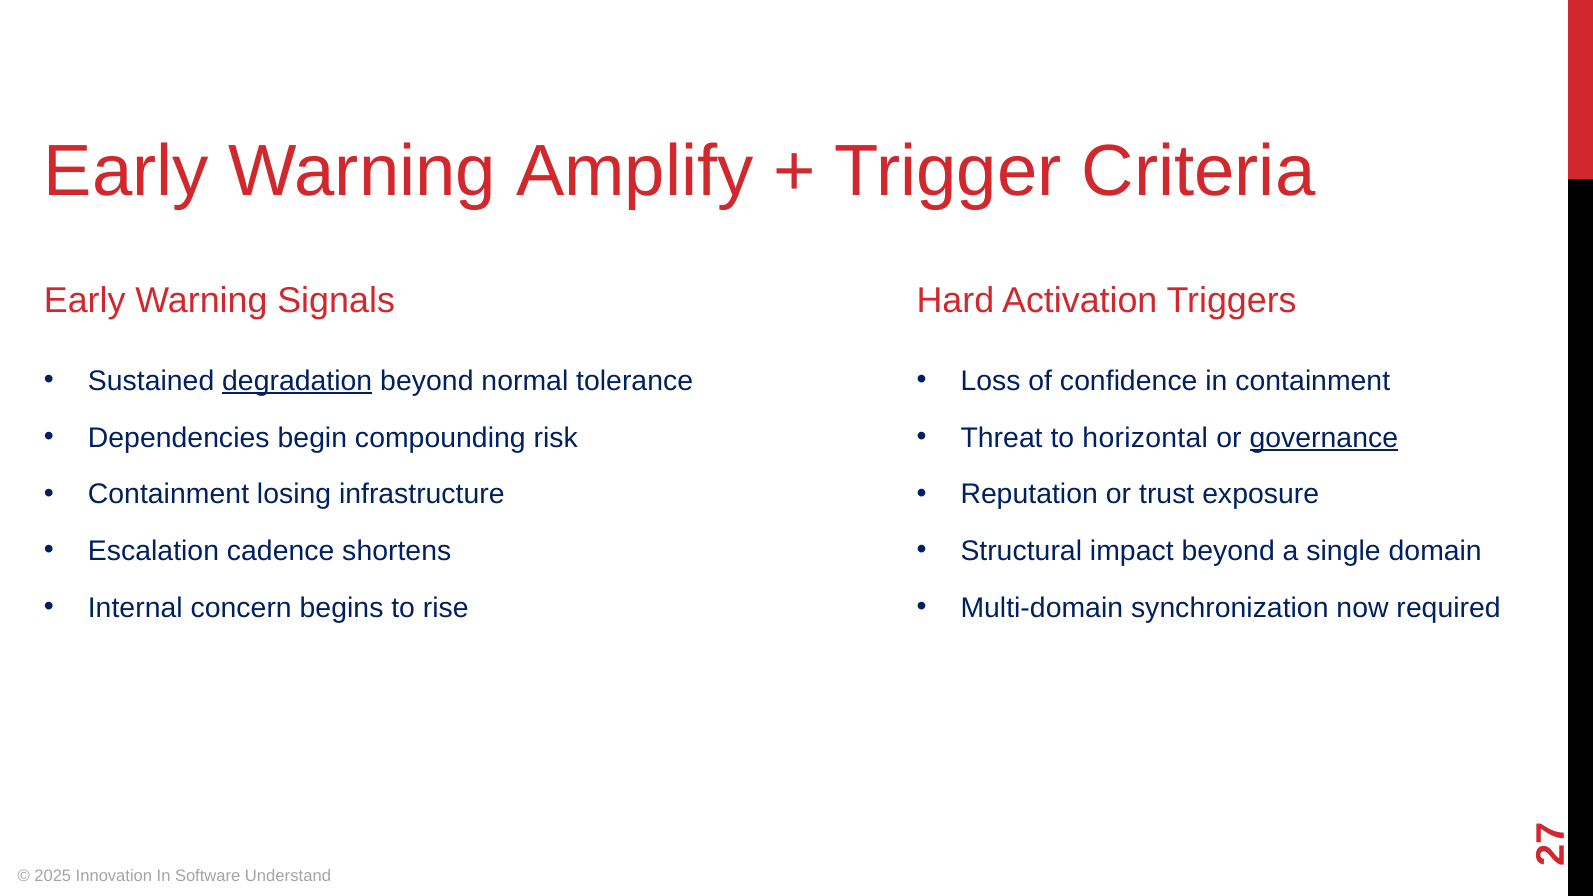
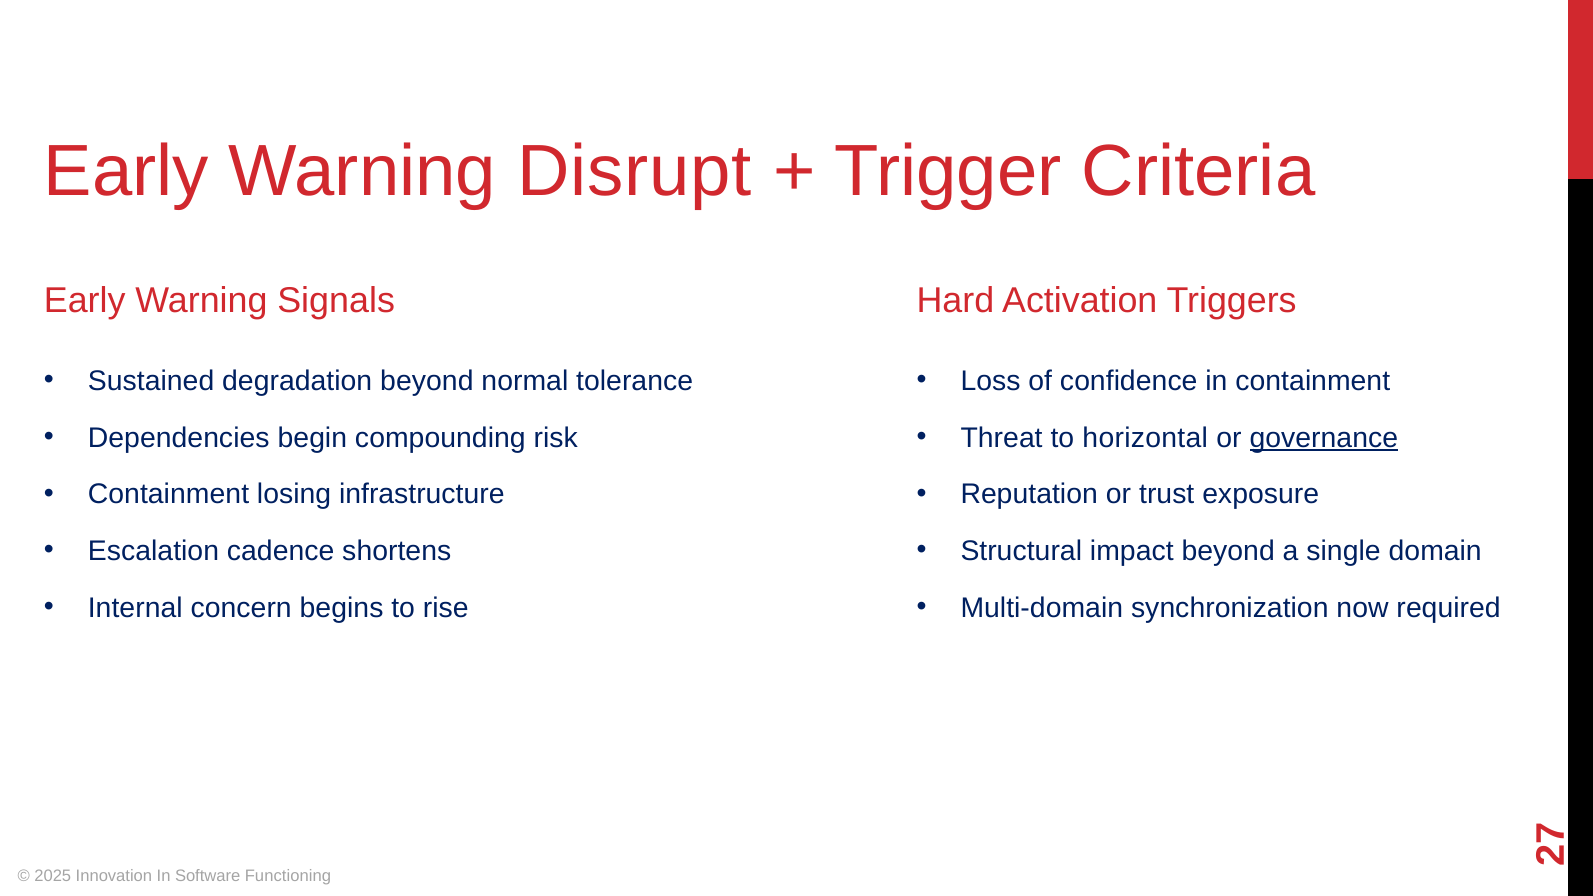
Amplify: Amplify -> Disrupt (635, 172)
degradation underline: present -> none (297, 381)
Understand: Understand -> Functioning (288, 876)
